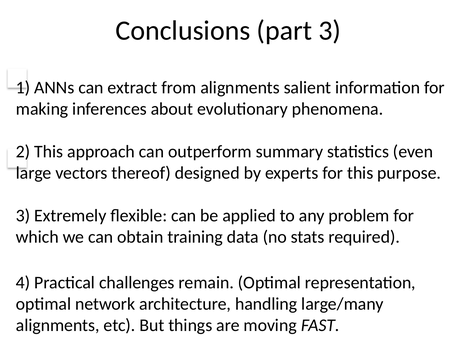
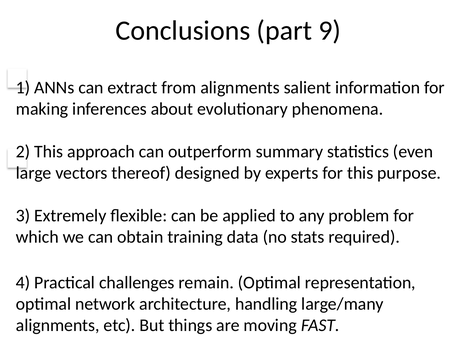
part 3: 3 -> 9 (330, 31)
